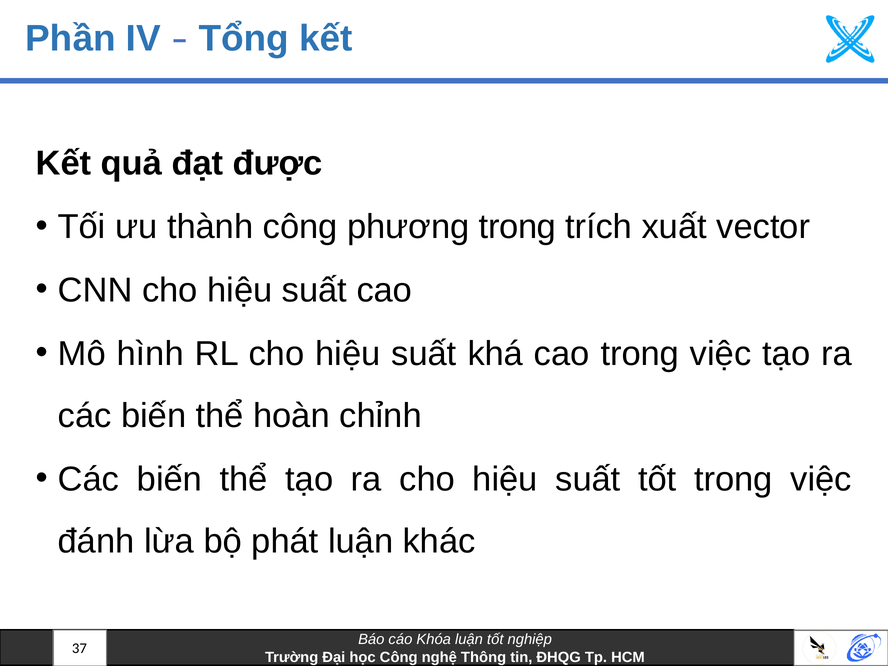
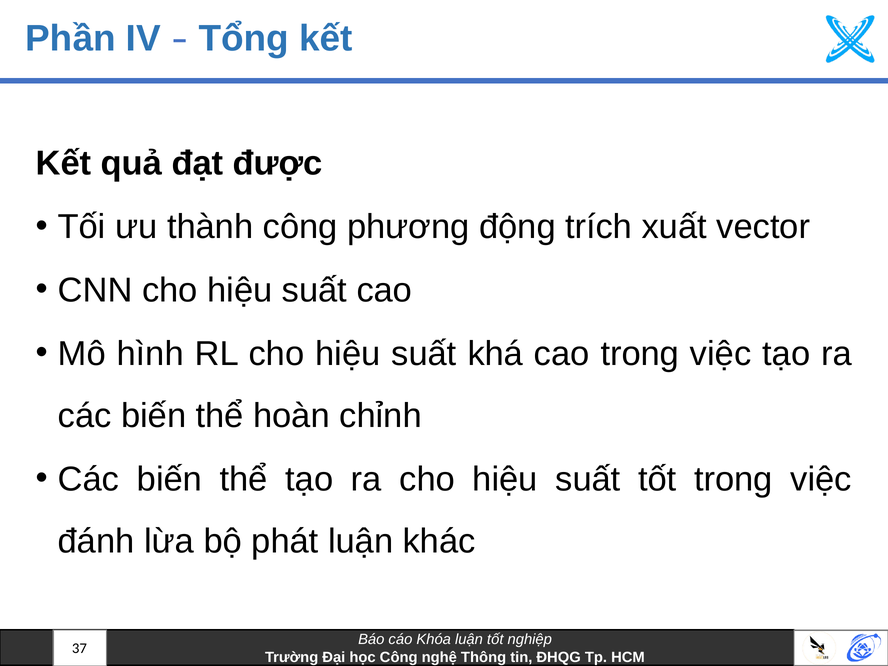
phương trong: trong -> động (517, 227)
